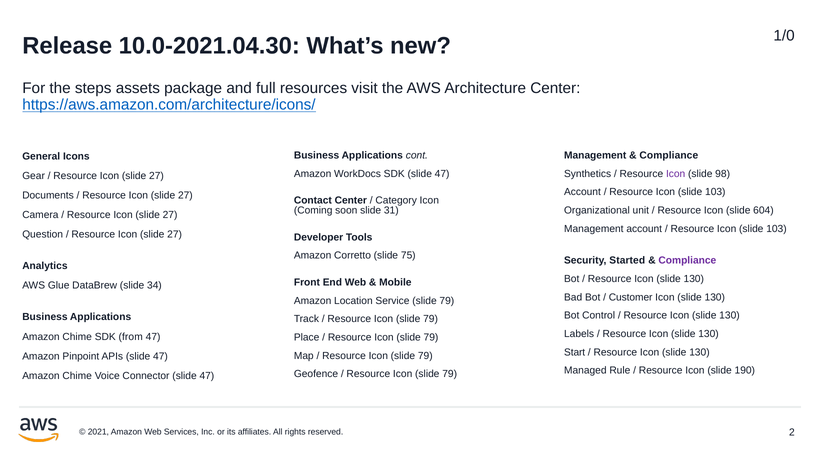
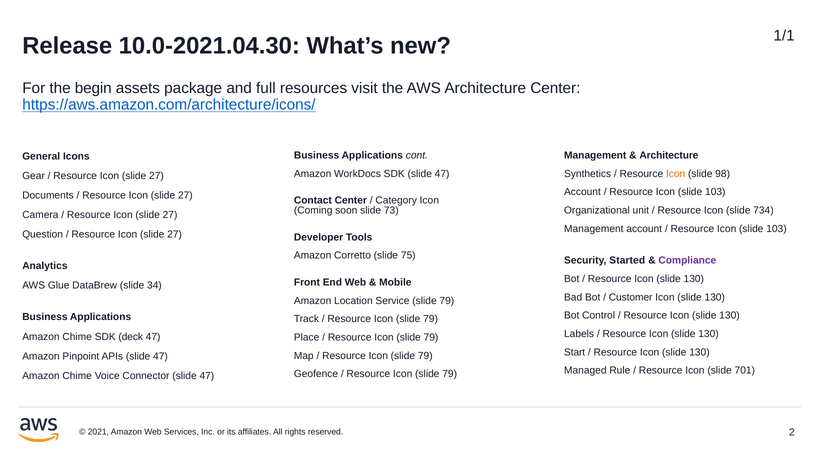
1/0: 1/0 -> 1/1 (784, 36)
steps: steps -> begin (93, 88)
Compliance: Compliance -> Architecture (669, 155)
Icon colour: purple -> orange (676, 173)
31: 31 -> 73 (391, 210)
604: 604 -> 734 (763, 210)
from: from -> deck (131, 336)
190: 190 -> 701 (745, 370)
